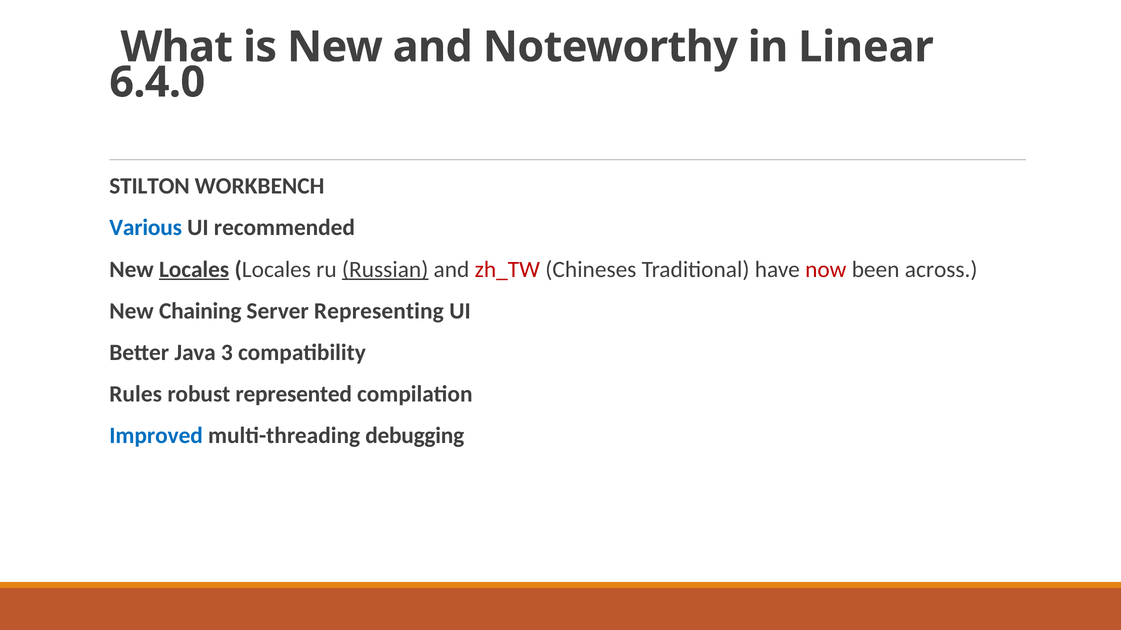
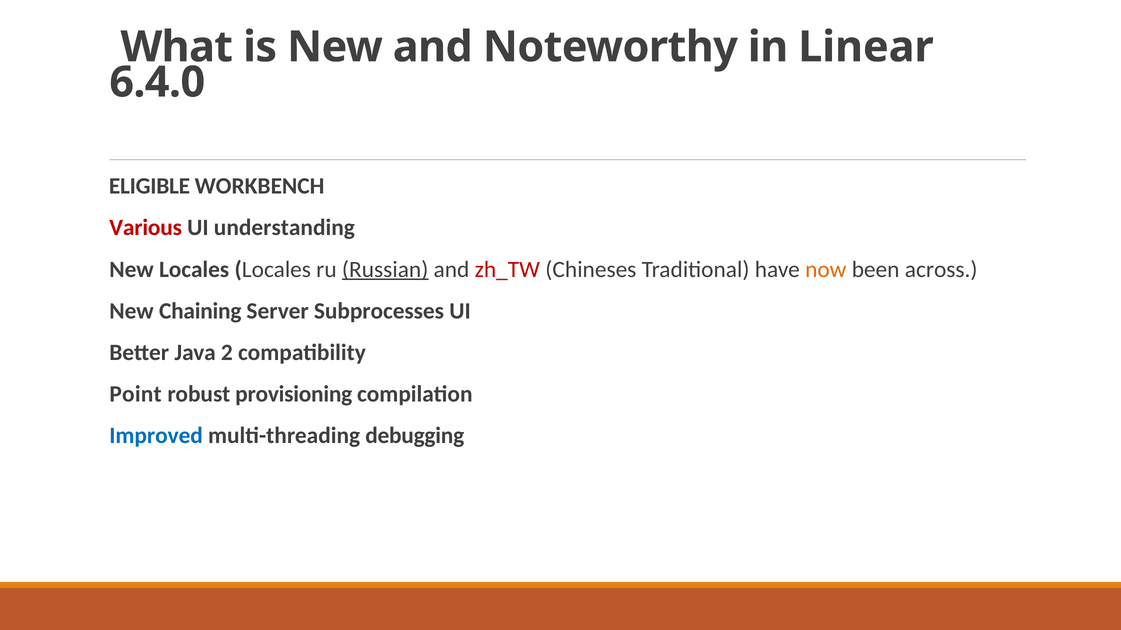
STILTON: STILTON -> ELIGIBLE (150, 186)
Various colour: blue -> red (146, 228)
recommended: recommended -> understanding (284, 228)
Locales underline: present -> none (194, 270)
now colour: red -> orange (826, 270)
Representing: Representing -> Subprocesses (379, 311)
3: 3 -> 2 (227, 353)
Rules: Rules -> Point (136, 394)
represented: represented -> provisioning (294, 394)
